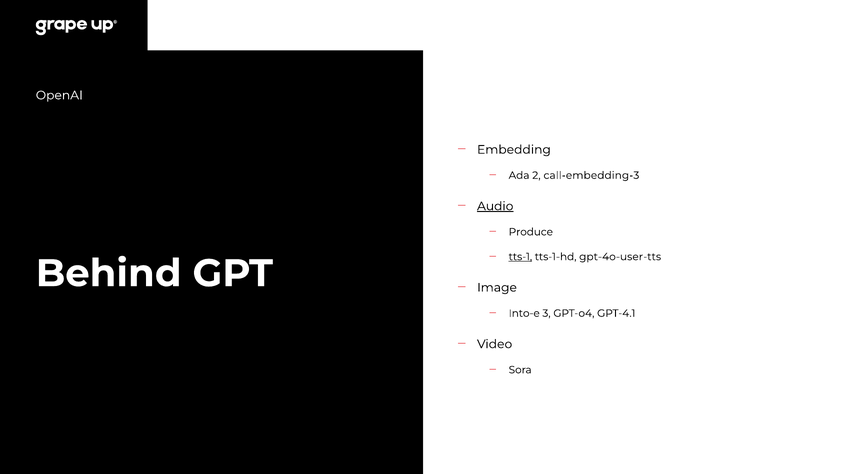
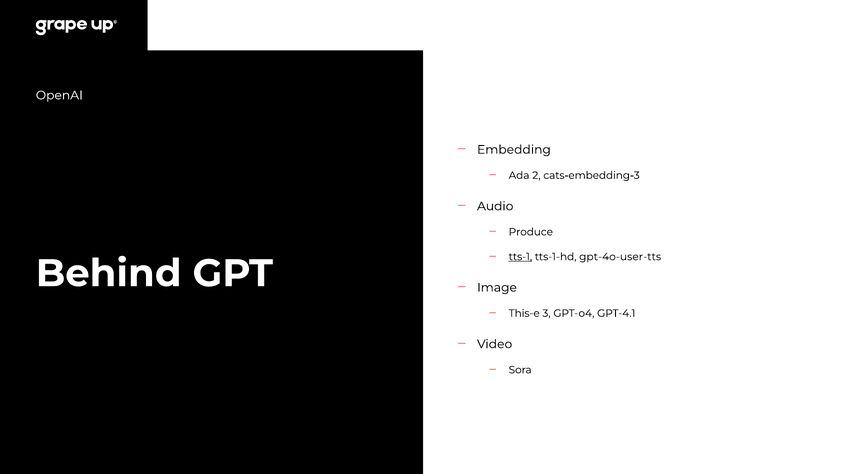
call-embedding-3: call-embedding-3 -> cats-embedding-3 (592, 175)
Audio underline: present -> none (495, 206)
Into-e: Into-e -> This-e (524, 313)
